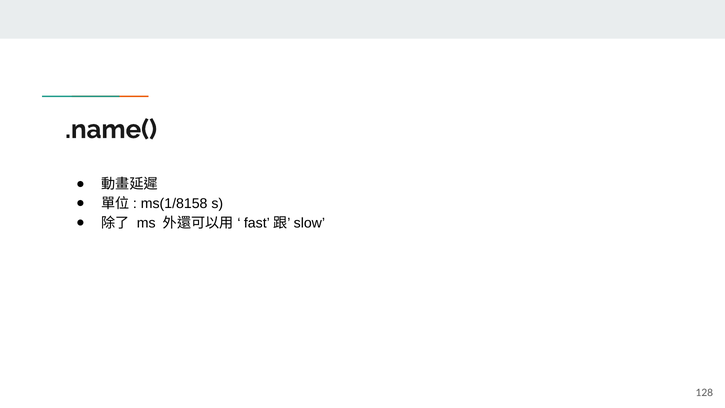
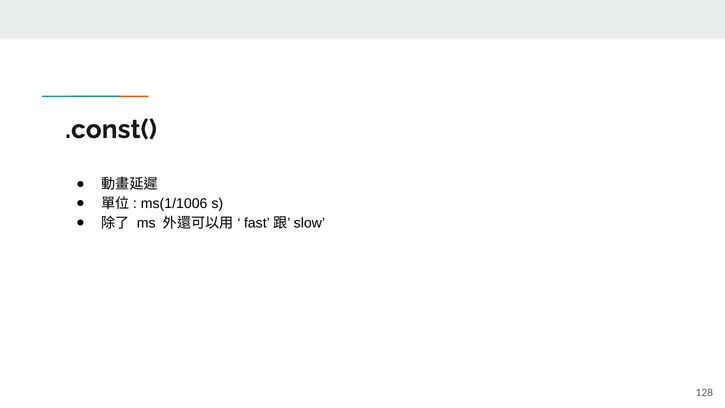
.name(: .name( -> .const( (111, 129)
ms(1/8158: ms(1/8158 -> ms(1/1006 (174, 203)
